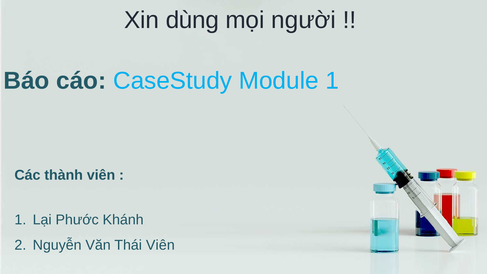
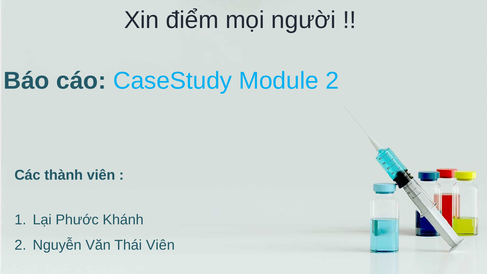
dùng: dùng -> điểm (192, 20)
Module 1: 1 -> 2 (332, 81)
